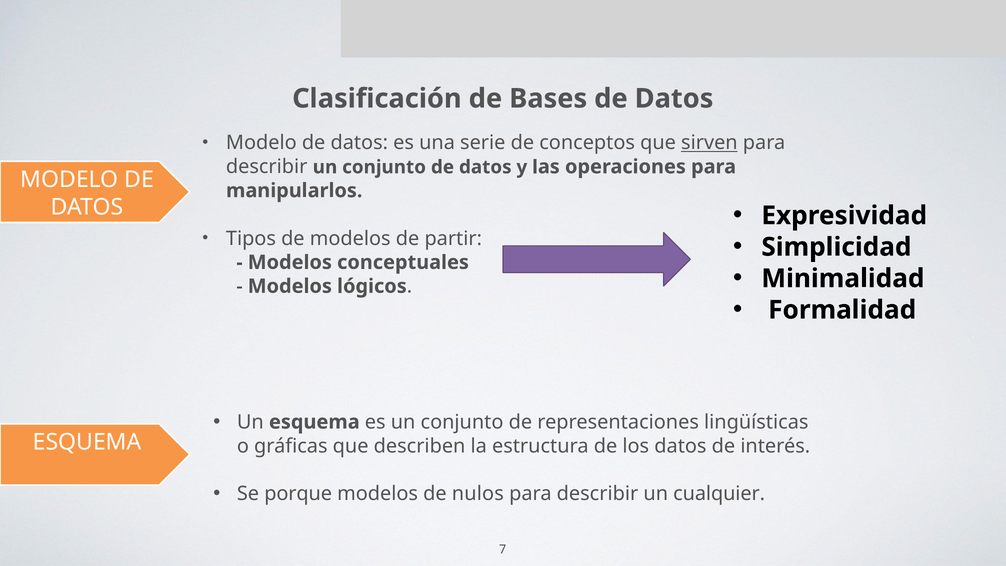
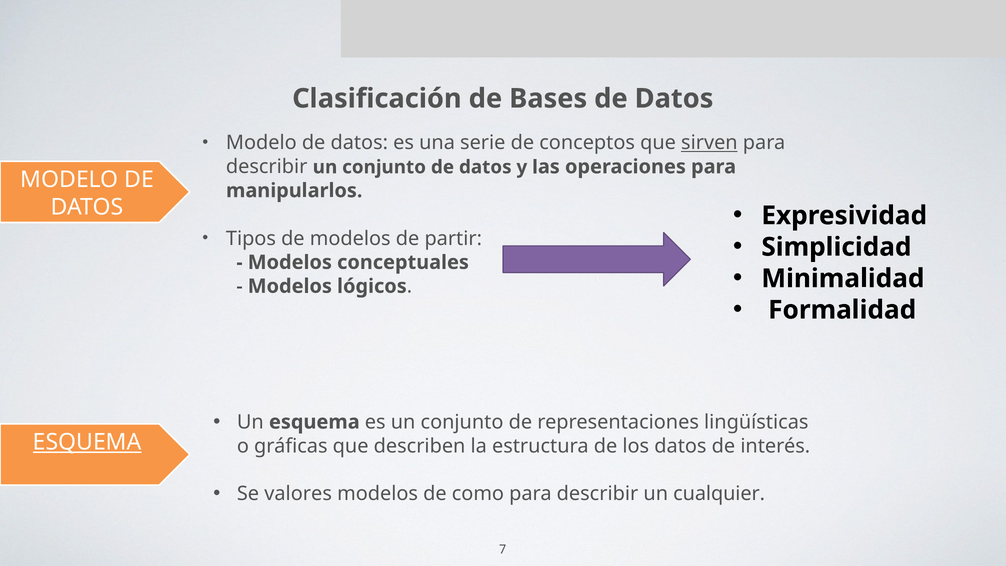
ESQUEMA underline: none -> present (87, 442)
porque: porque -> valores (298, 494)
nulos: nulos -> como (478, 494)
